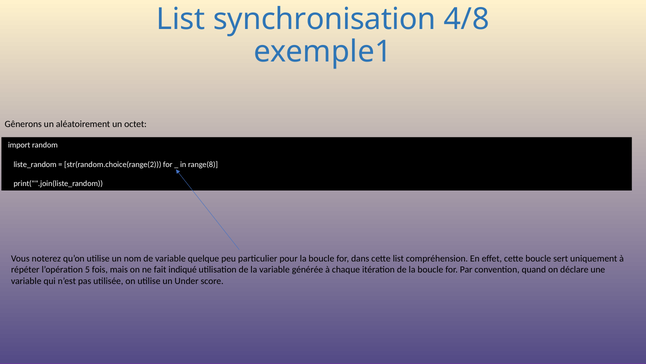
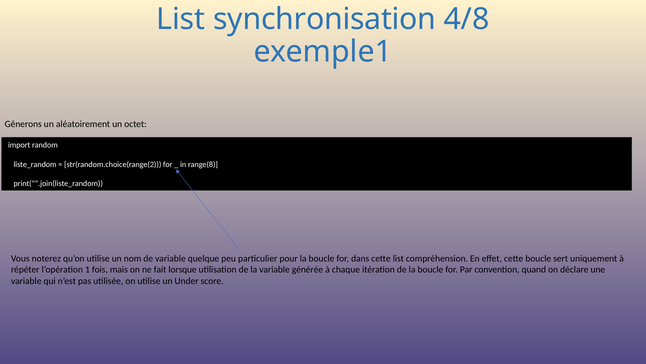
5: 5 -> 1 (87, 269)
indiqué: indiqué -> lorsque (183, 269)
